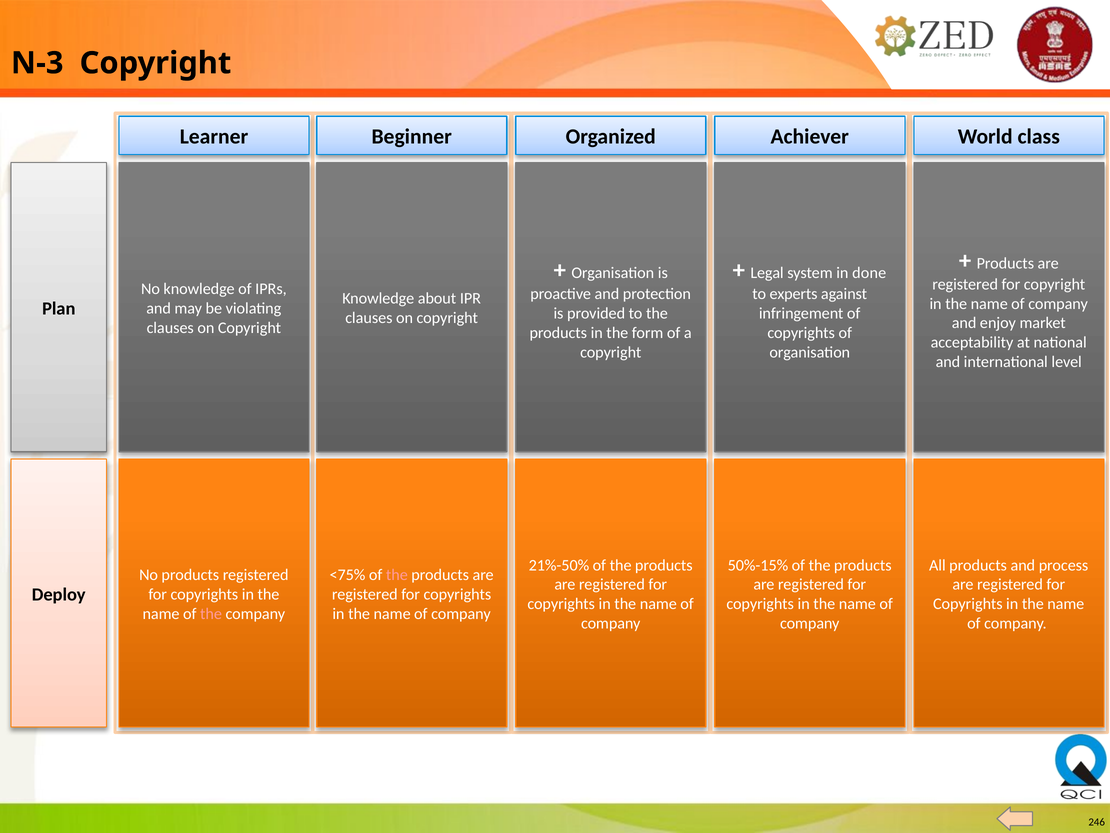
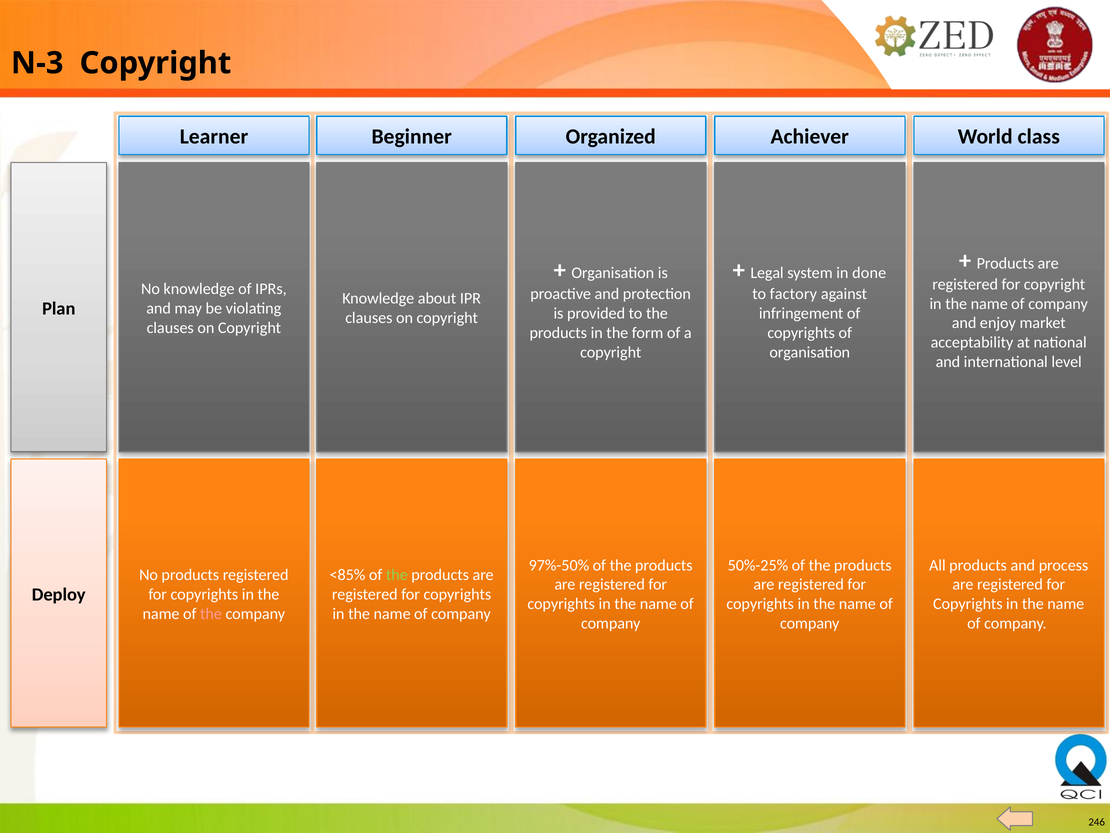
experts: experts -> factory (793, 294)
21%-50%: 21%-50% -> 97%-50% (559, 565)
50%-15%: 50%-15% -> 50%-25% (758, 565)
<75%: <75% -> <85% (347, 575)
the colour: pink -> light green (397, 575)
